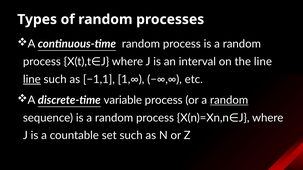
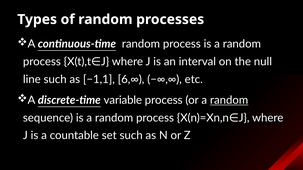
the line: line -> null (263, 62)
line underline: present -> none (32, 80)
1,∞: 1,∞ -> 6,∞ (131, 80)
